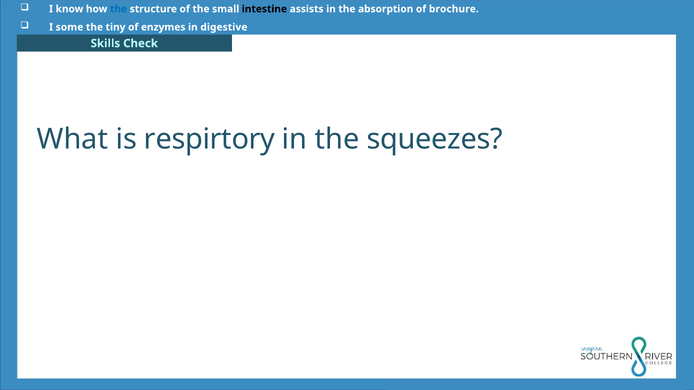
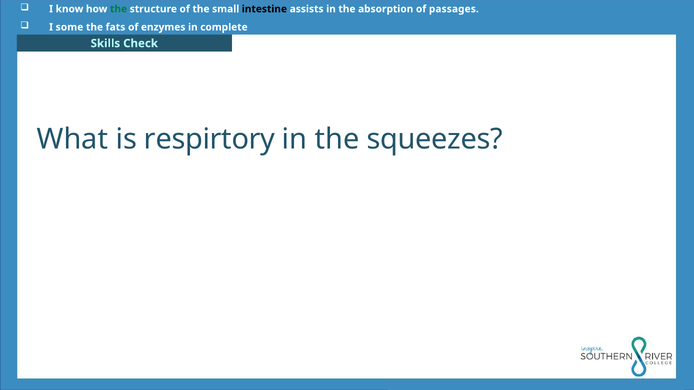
the colour: blue -> green (119, 9)
brochure: brochure -> passages (454, 9)
tiny: tiny -> fats (115, 27)
digestive: digestive -> complete (224, 27)
